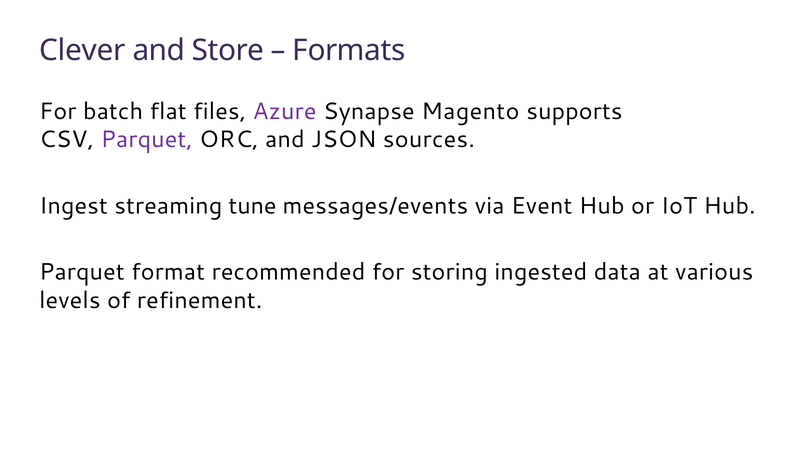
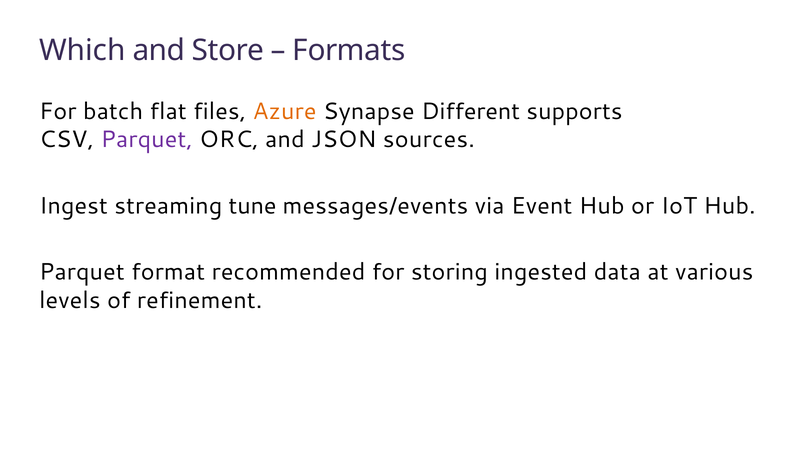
Clever: Clever -> Which (82, 50)
Azure colour: purple -> orange (285, 111)
Magento: Magento -> Different (471, 111)
